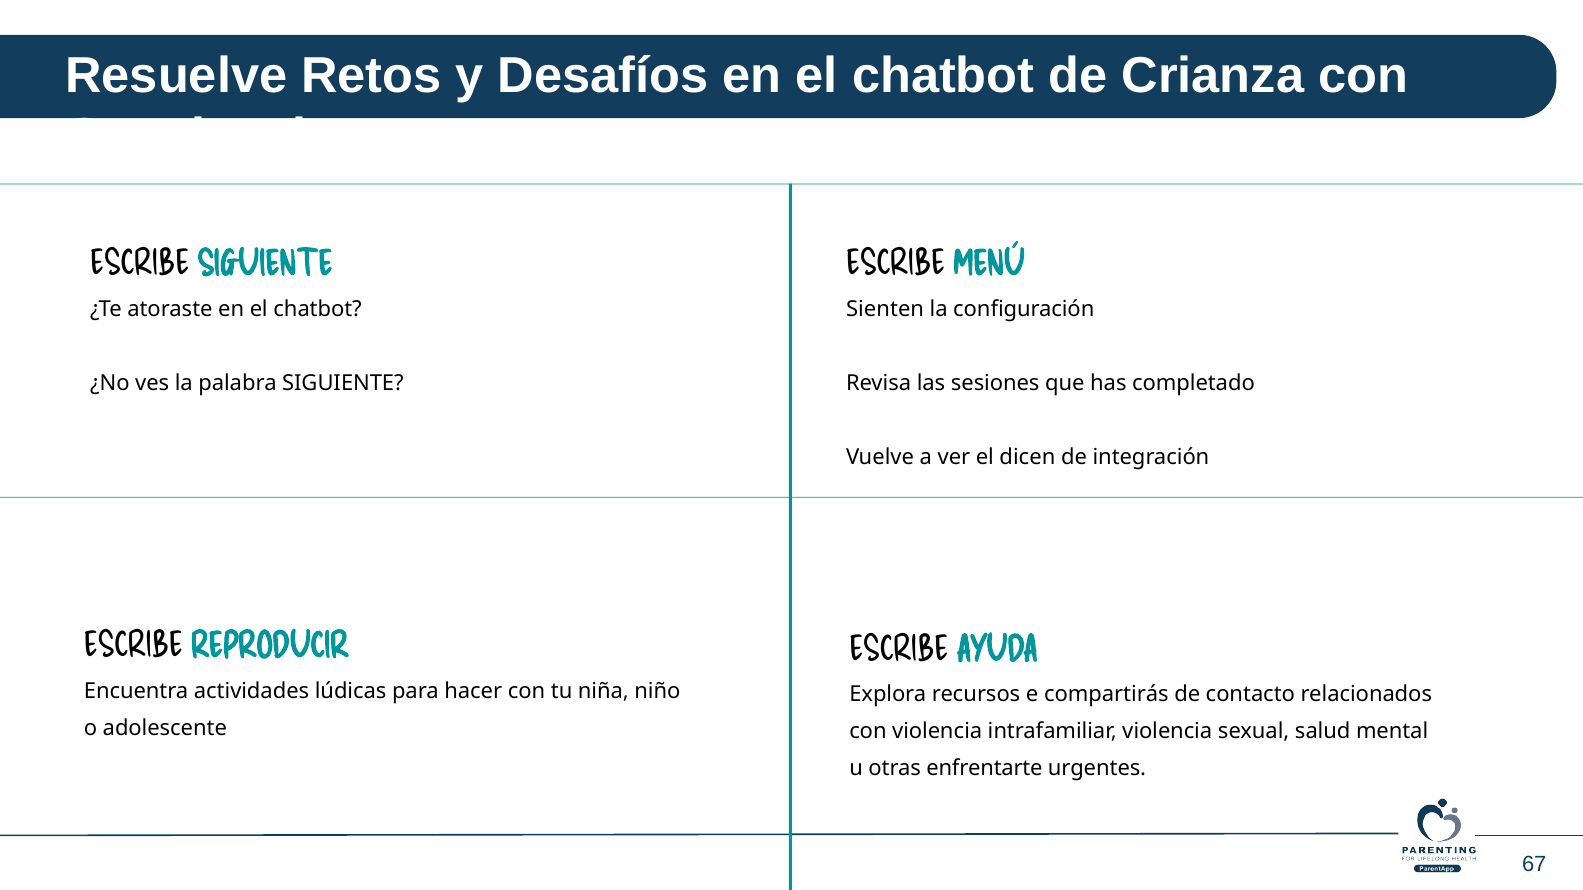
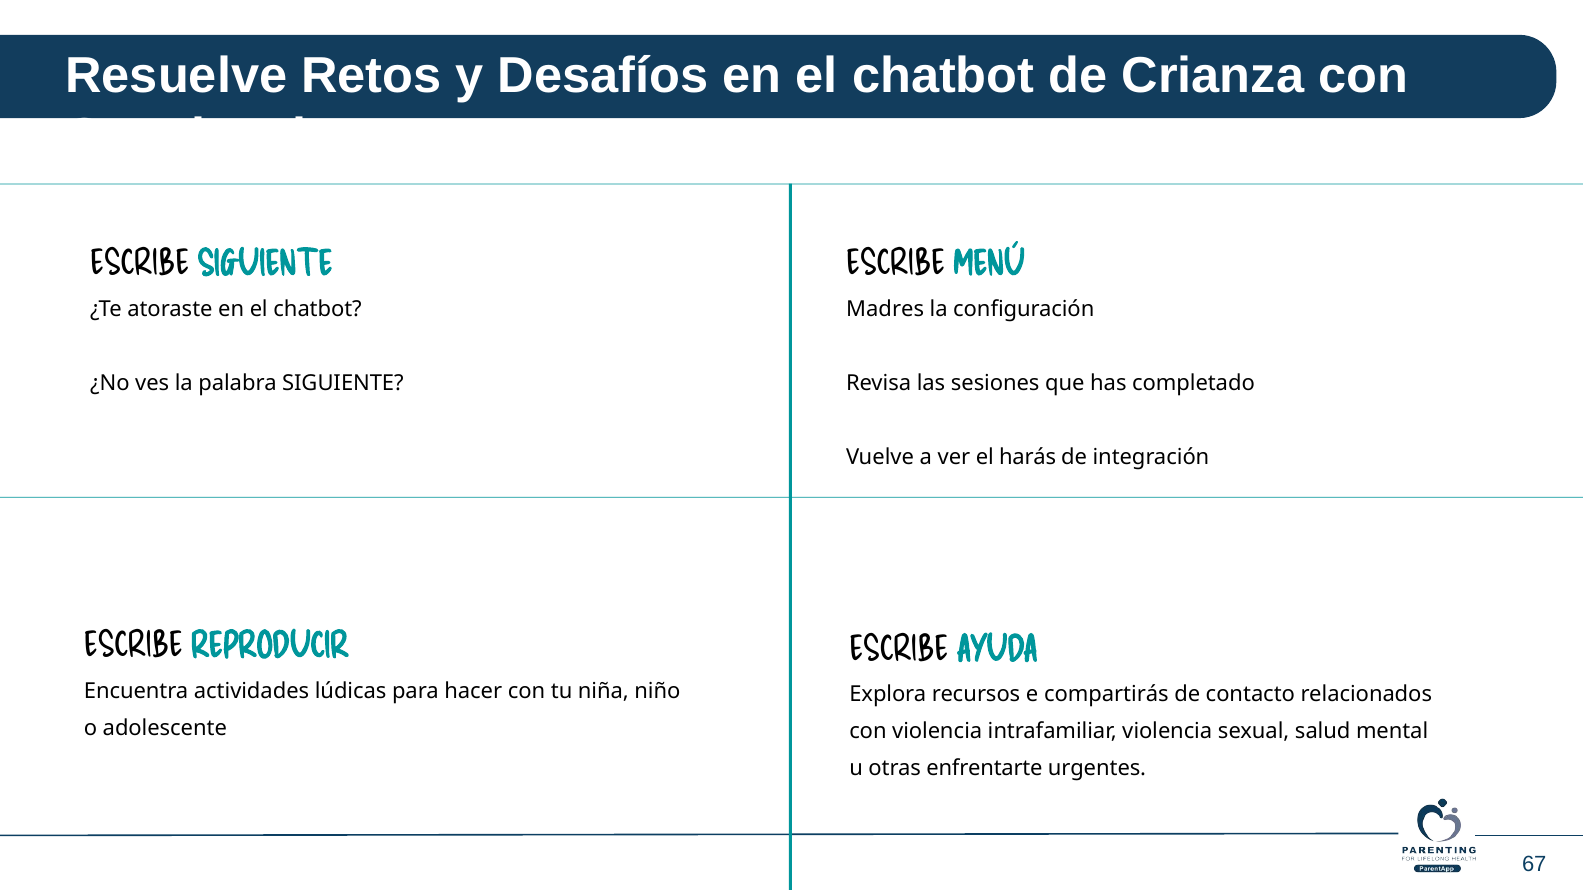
Sienten: Sienten -> Madres (885, 309)
dicen: dicen -> harás (1028, 457)
